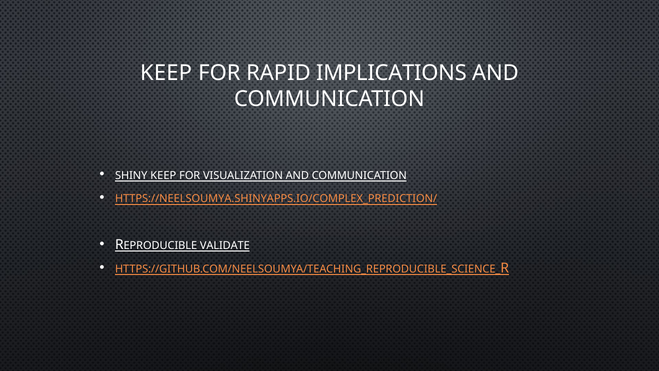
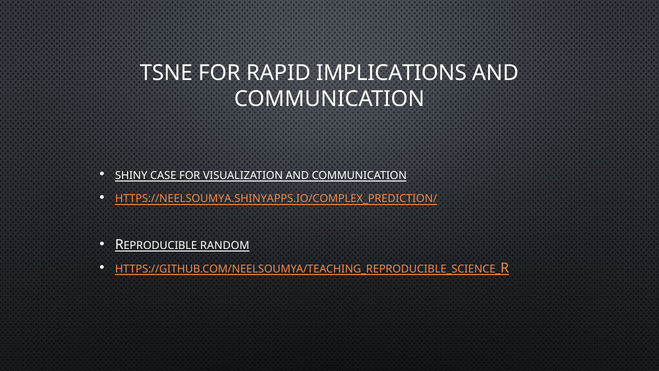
KEEP: KEEP -> TSNE (166, 73)
SHINY KEEP: KEEP -> CASE (163, 175)
VALIDATE: VALIDATE -> RANDOM (225, 245)
